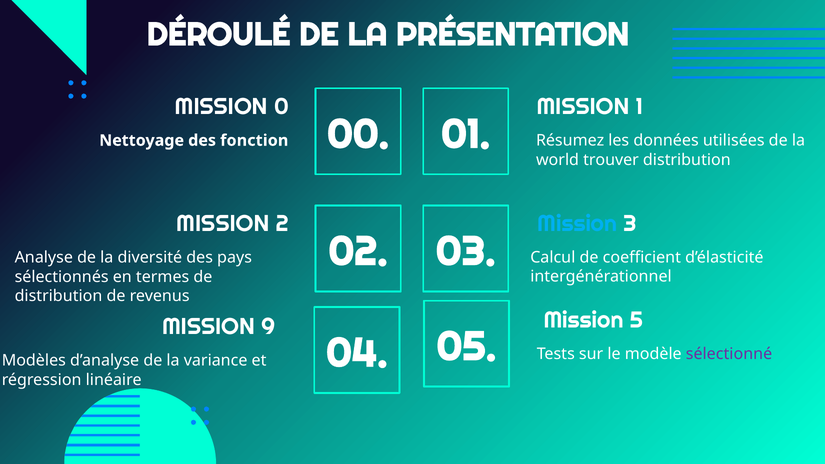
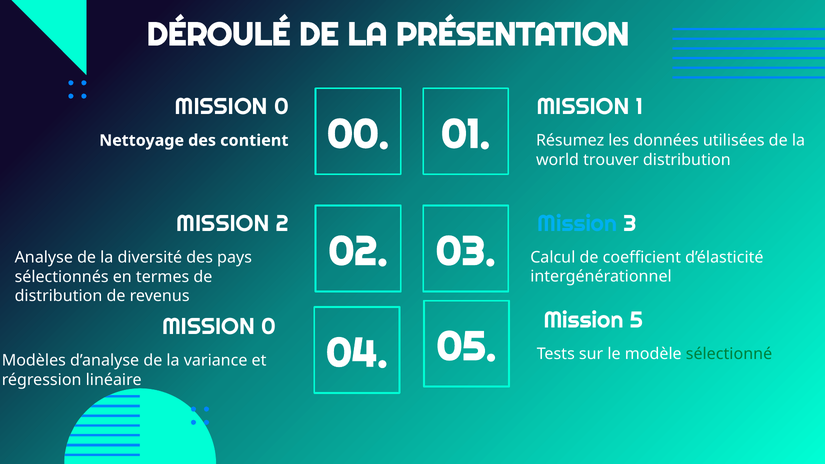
fonction: fonction -> contient (254, 141)
9: 9 -> 0 (269, 327)
sélectionné colour: purple -> green (729, 354)
